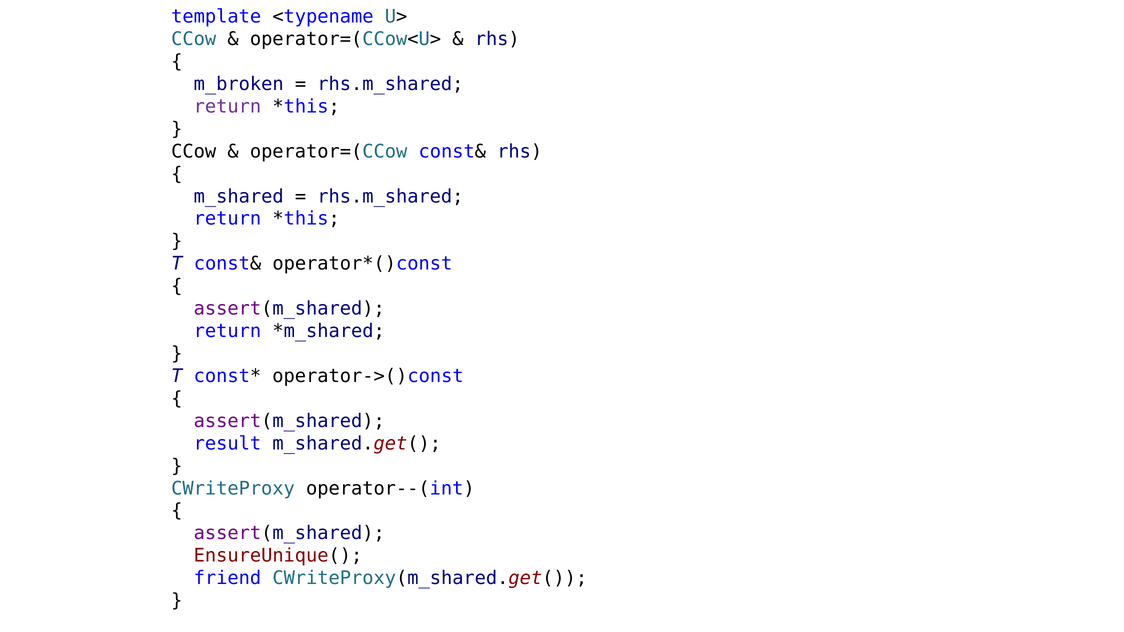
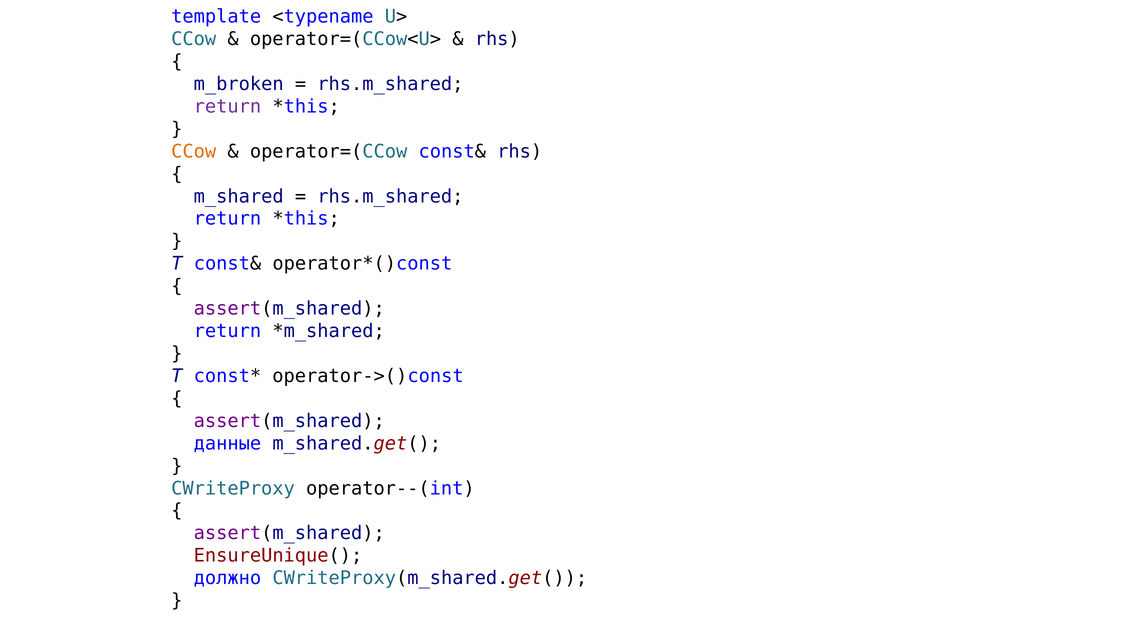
CCow colour: black -> orange (194, 152)
result: result -> данные (227, 444)
friend: friend -> должно (227, 578)
